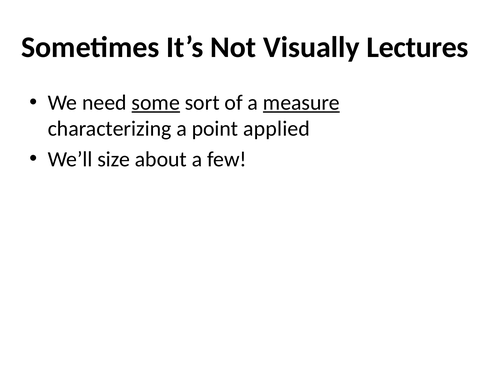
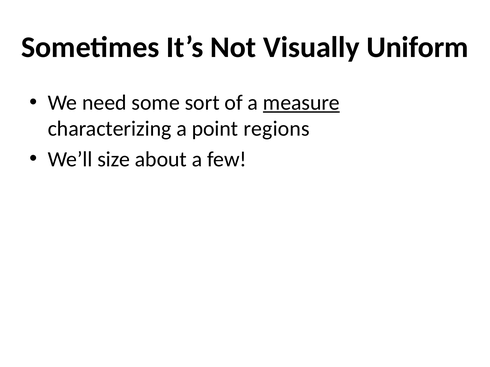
Lectures: Lectures -> Uniform (417, 47)
some underline: present -> none (156, 103)
applied: applied -> regions (277, 129)
